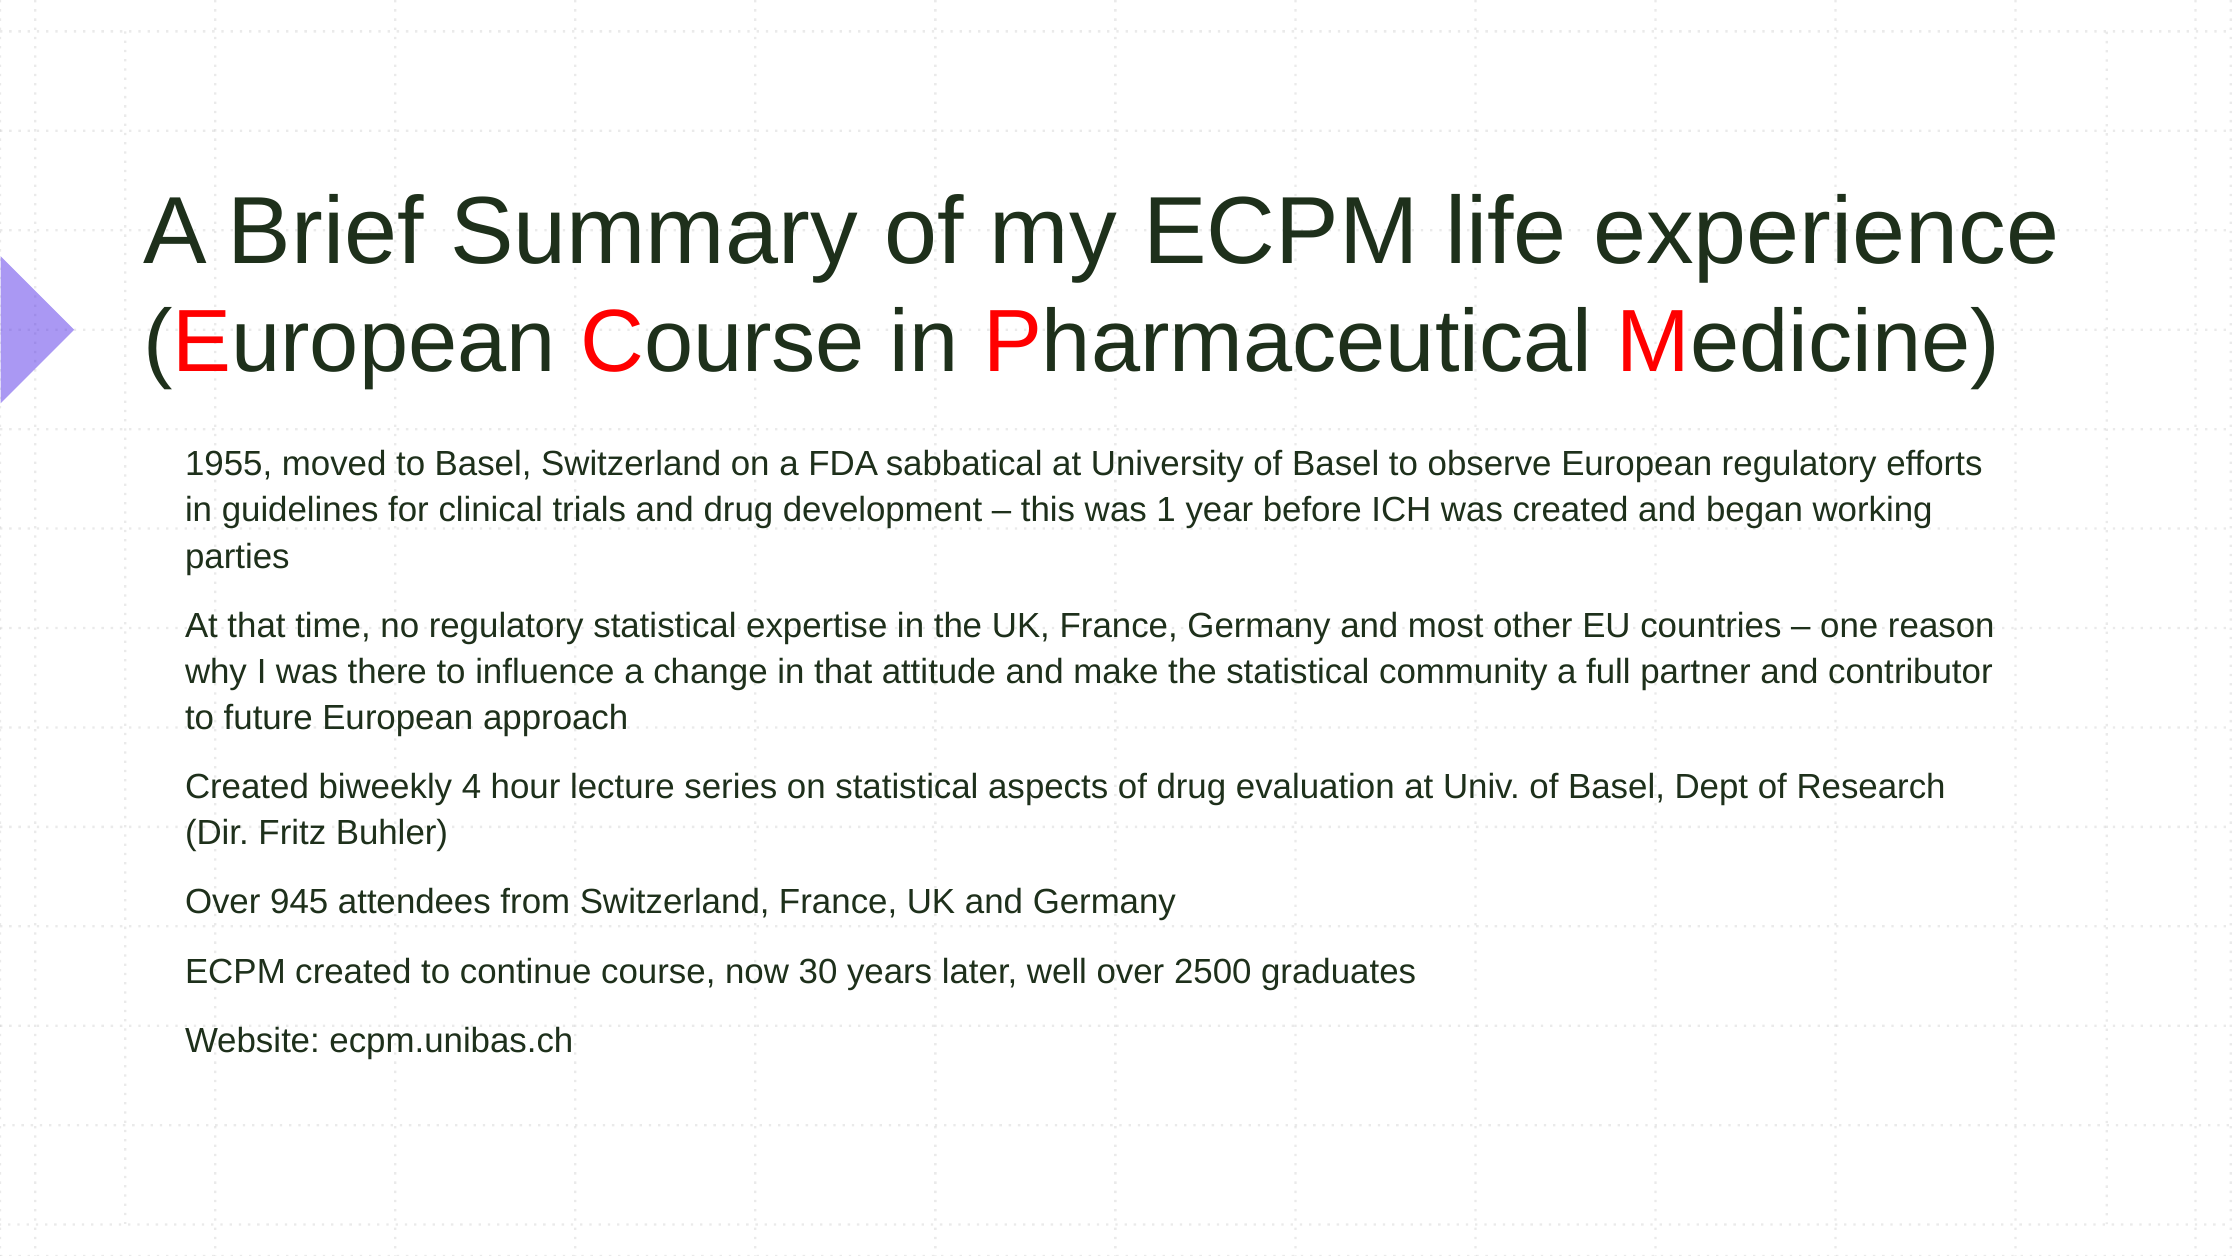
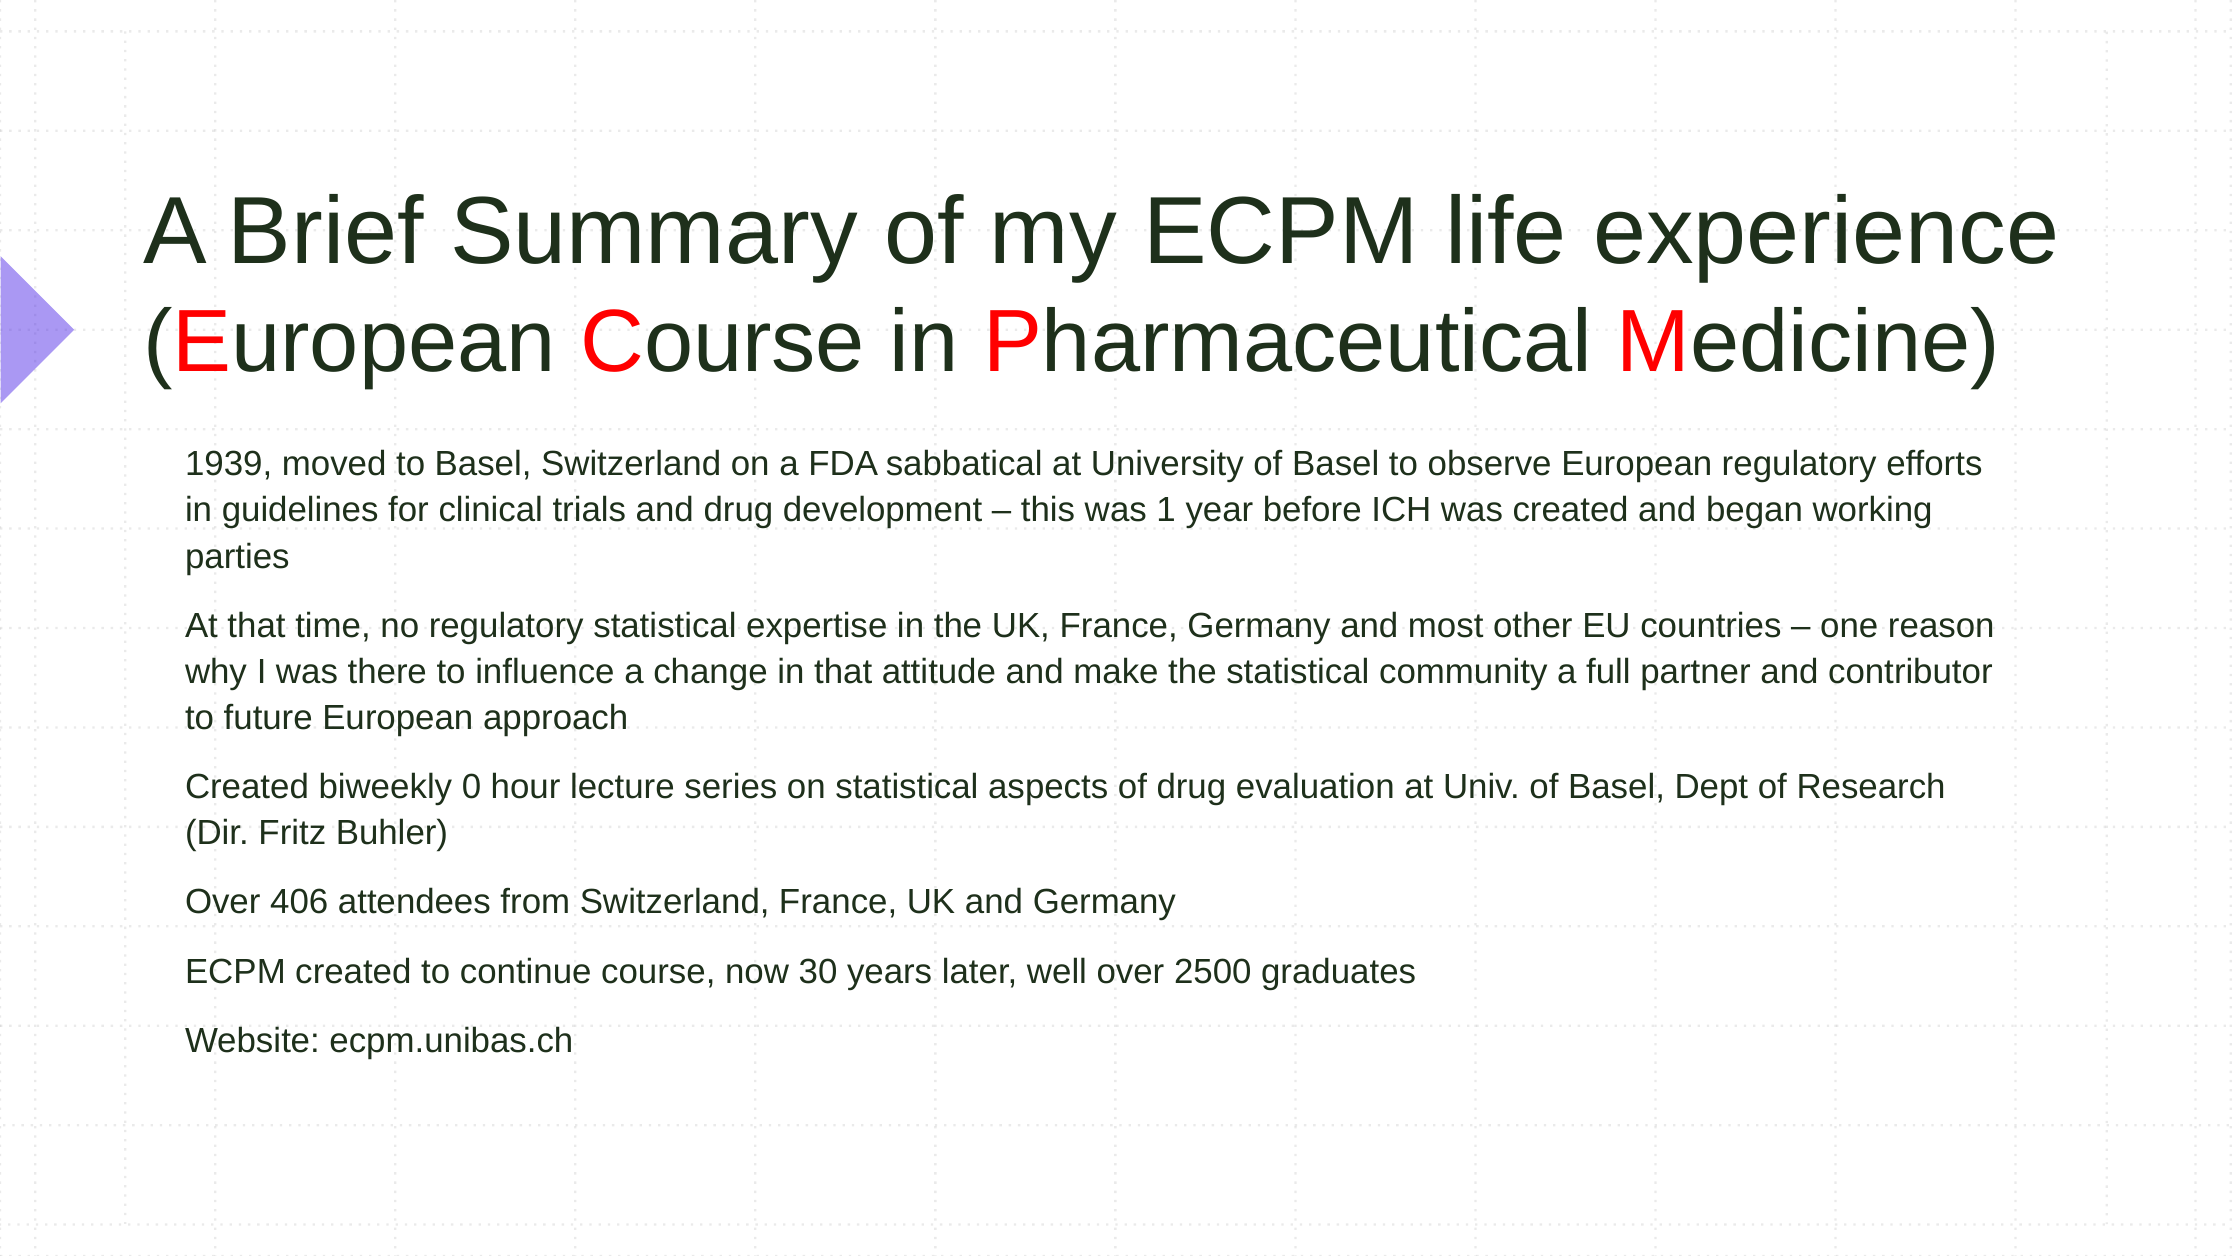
1955: 1955 -> 1939 (229, 464)
4: 4 -> 0 (471, 787)
945: 945 -> 406 (299, 902)
